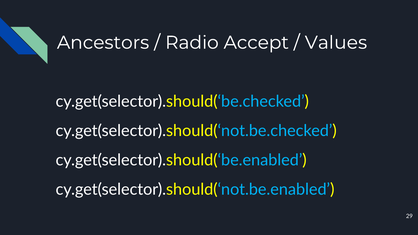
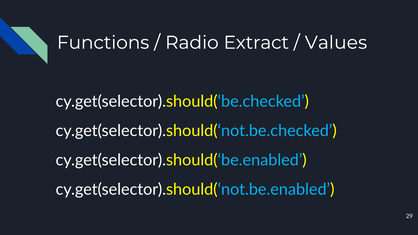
Ancestors: Ancestors -> Functions (103, 43)
Accept: Accept -> Extract (256, 43)
